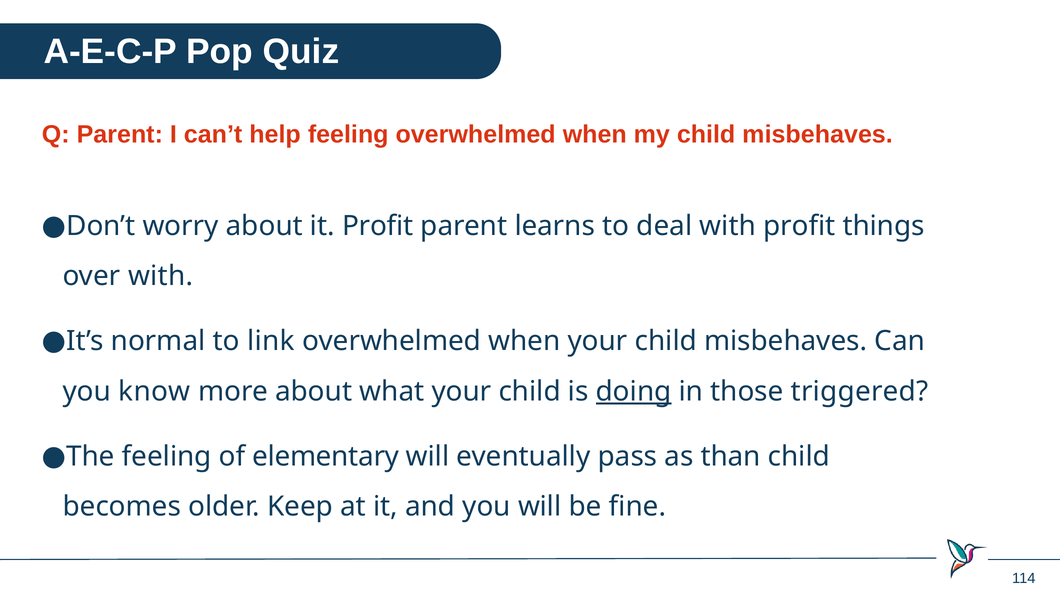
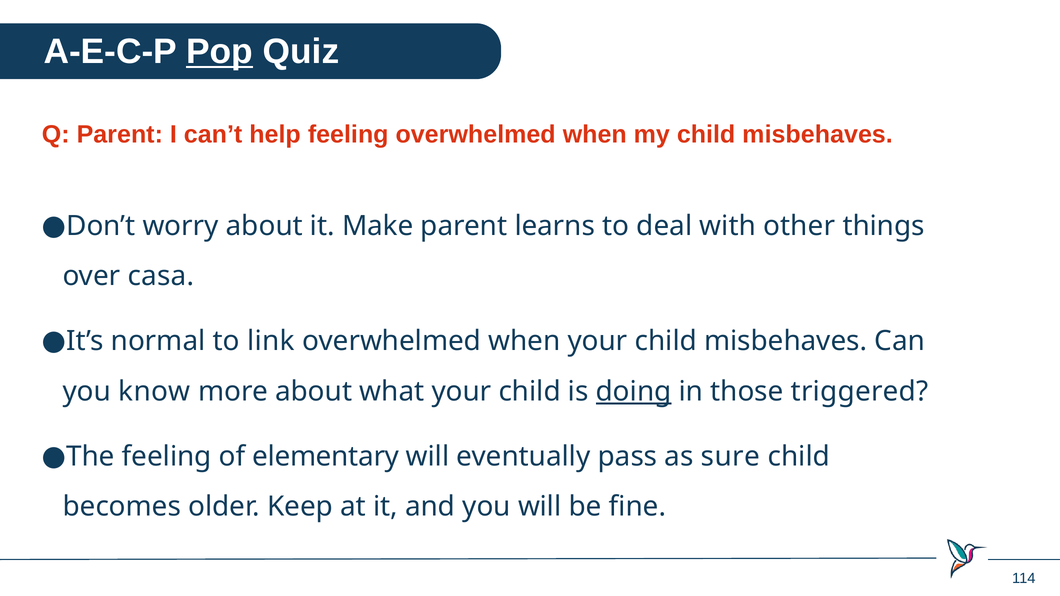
Pop underline: none -> present (219, 52)
it Profit: Profit -> Make (378, 226)
with profit: profit -> other (799, 226)
over with: with -> casa (161, 276)
than: than -> sure (730, 457)
